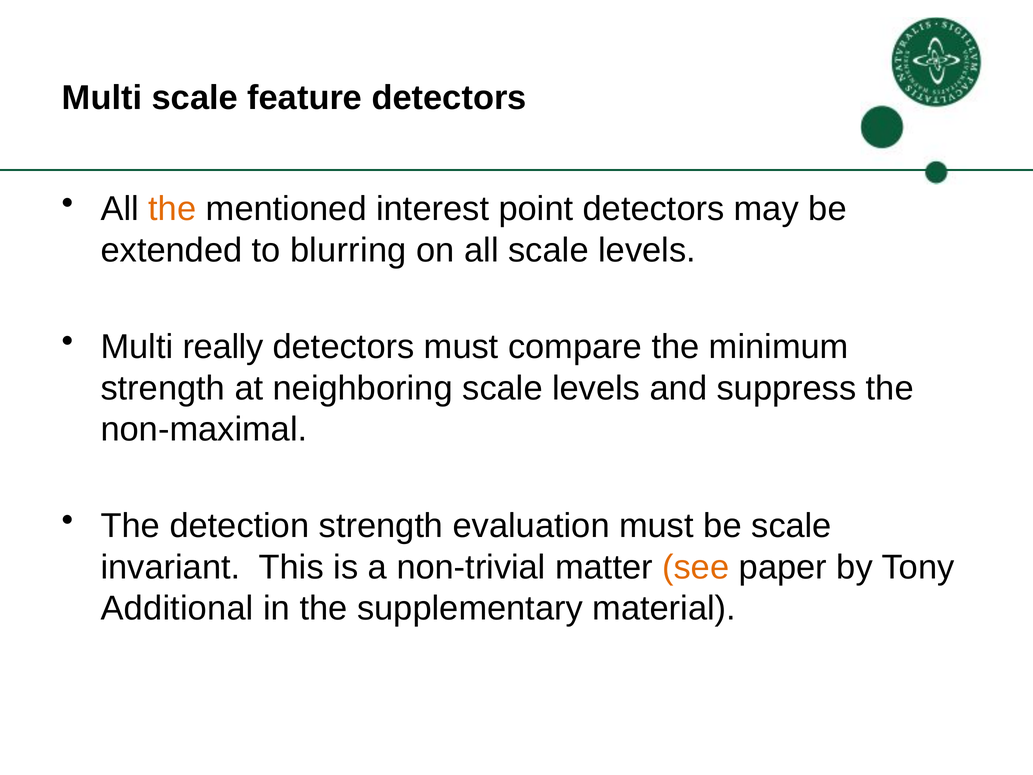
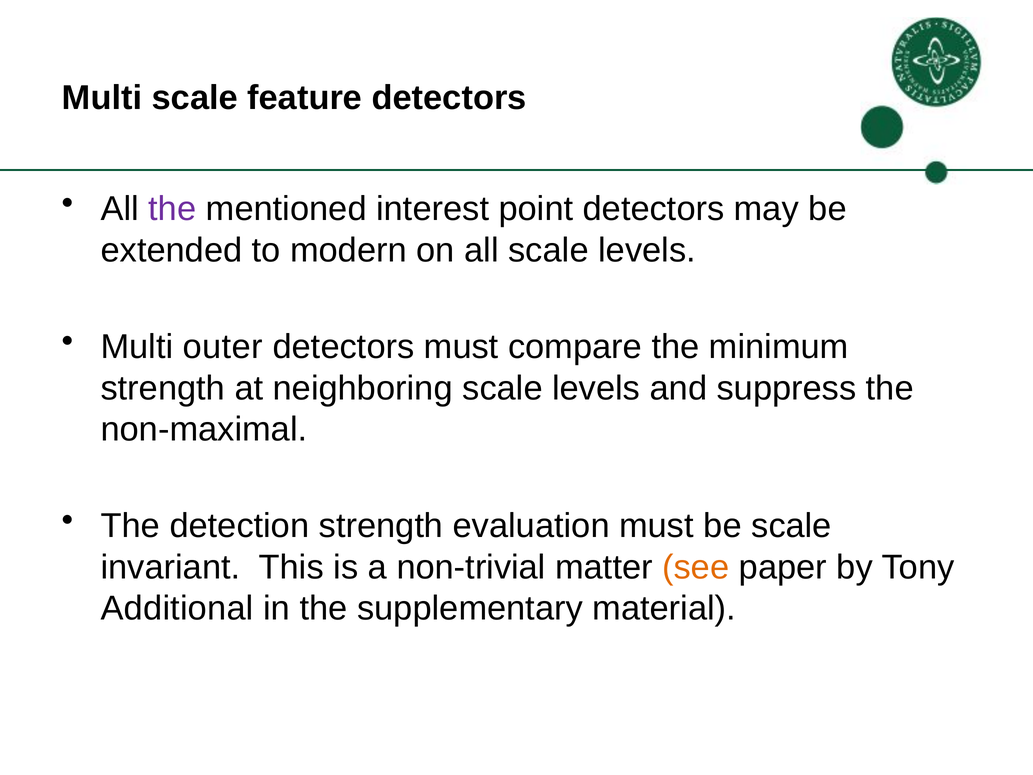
the colour: orange -> purple (172, 209)
blurring: blurring -> modern (348, 250)
really: really -> outer (223, 347)
